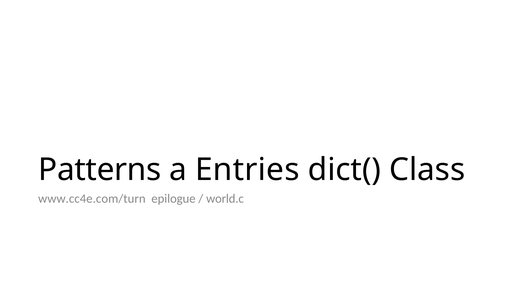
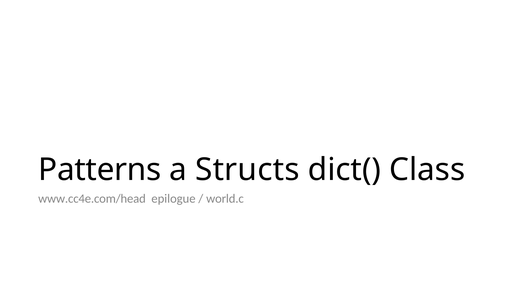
Entries: Entries -> Structs (247, 170)
www.cc4e.com/turn: www.cc4e.com/turn -> www.cc4e.com/head (92, 199)
